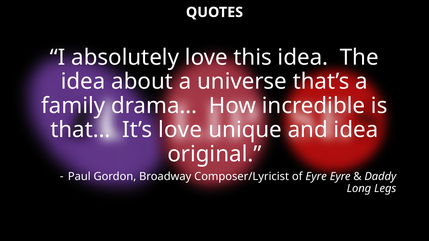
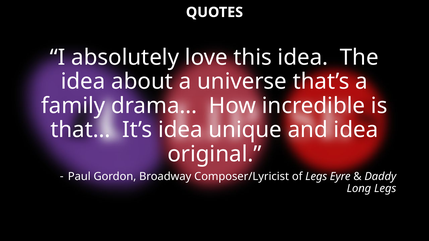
It’s love: love -> idea (180, 130)
of Eyre: Eyre -> Legs (316, 177)
